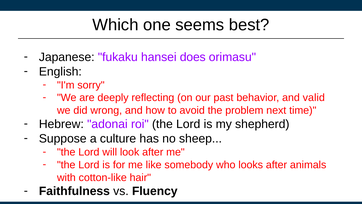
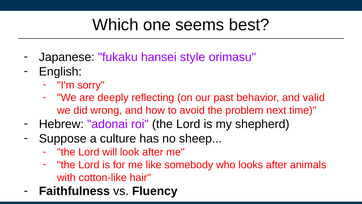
does: does -> style (193, 57)
